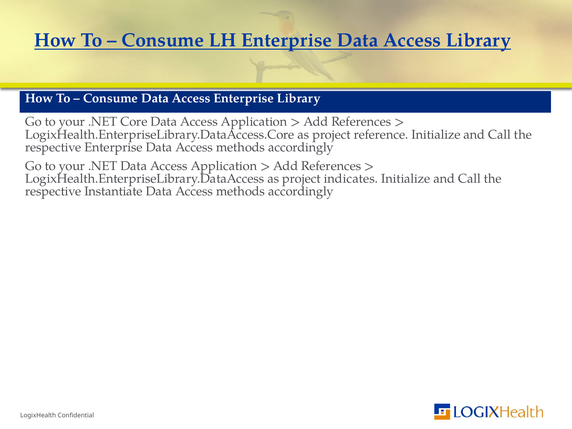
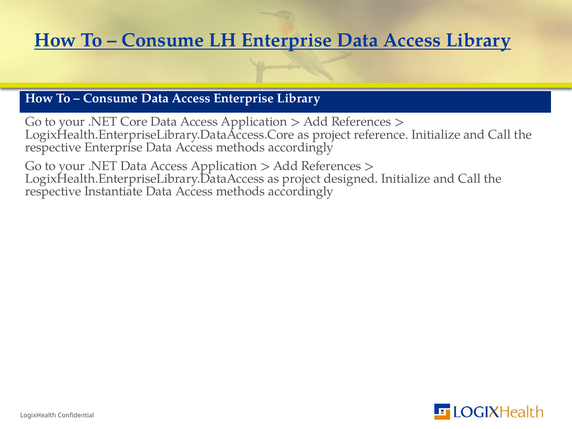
indicates: indicates -> designed (351, 179)
